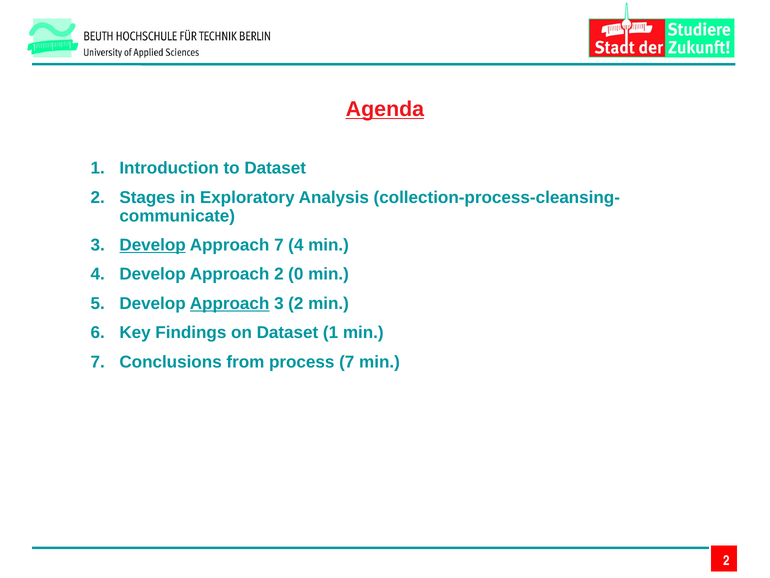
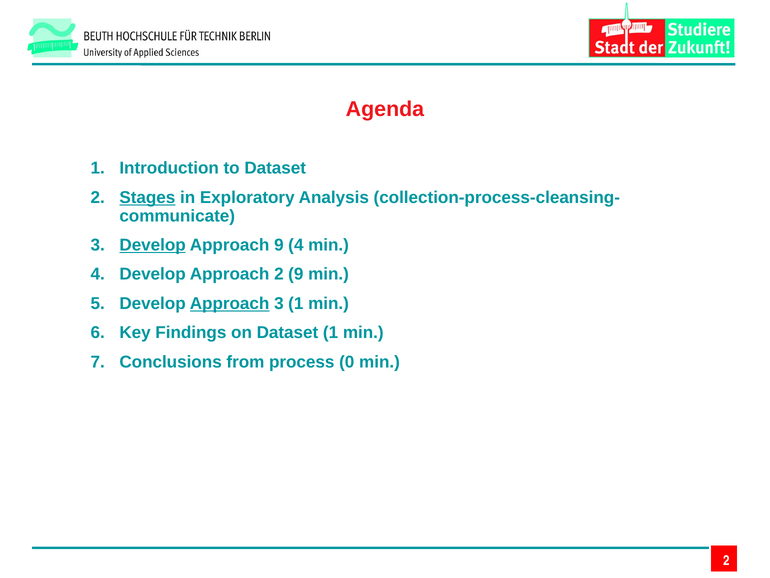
Agenda underline: present -> none (385, 109)
Stages underline: none -> present (147, 197)
Approach 7: 7 -> 9 (279, 245)
2 0: 0 -> 9 (296, 274)
3 2: 2 -> 1 (296, 303)
process 7: 7 -> 0 (347, 362)
